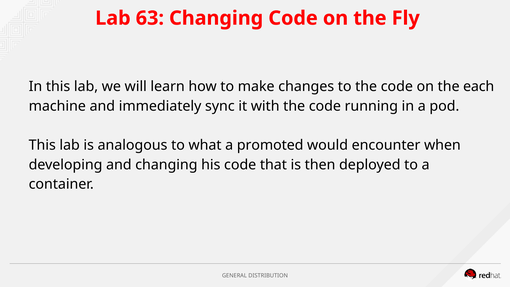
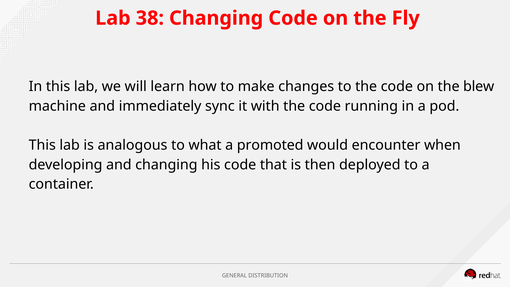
63: 63 -> 38 (150, 18)
each: each -> blew (479, 86)
